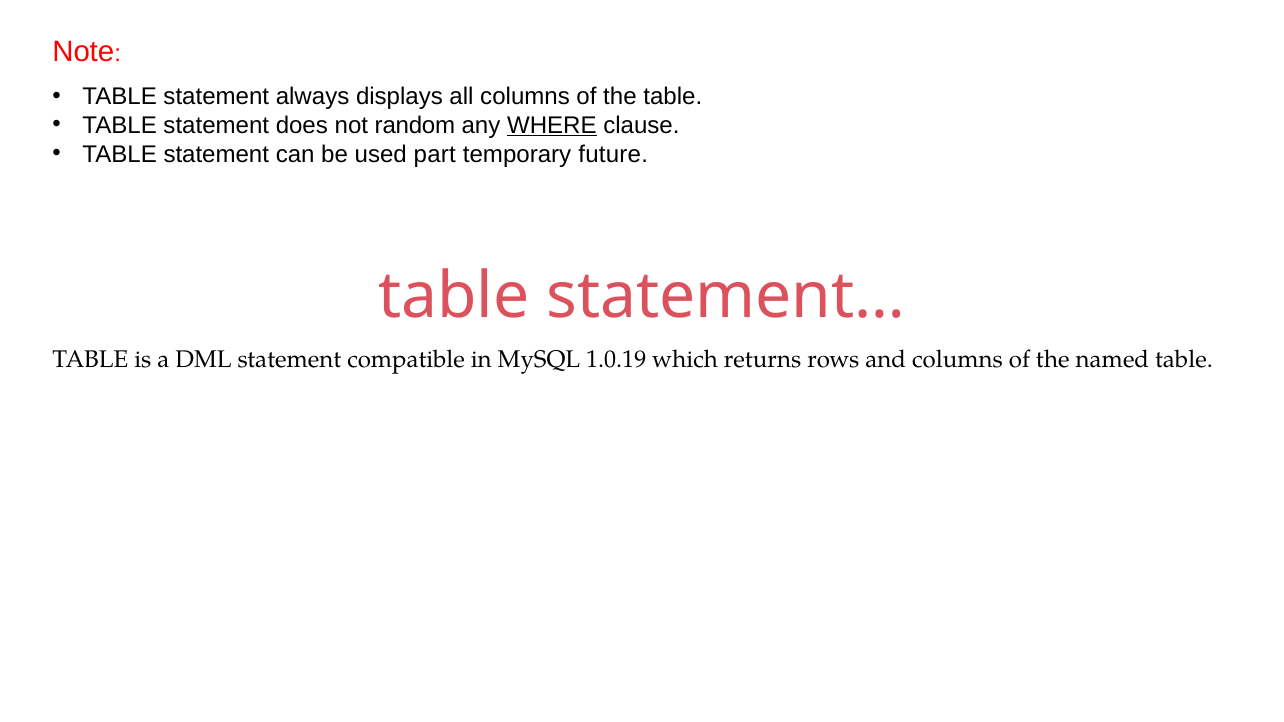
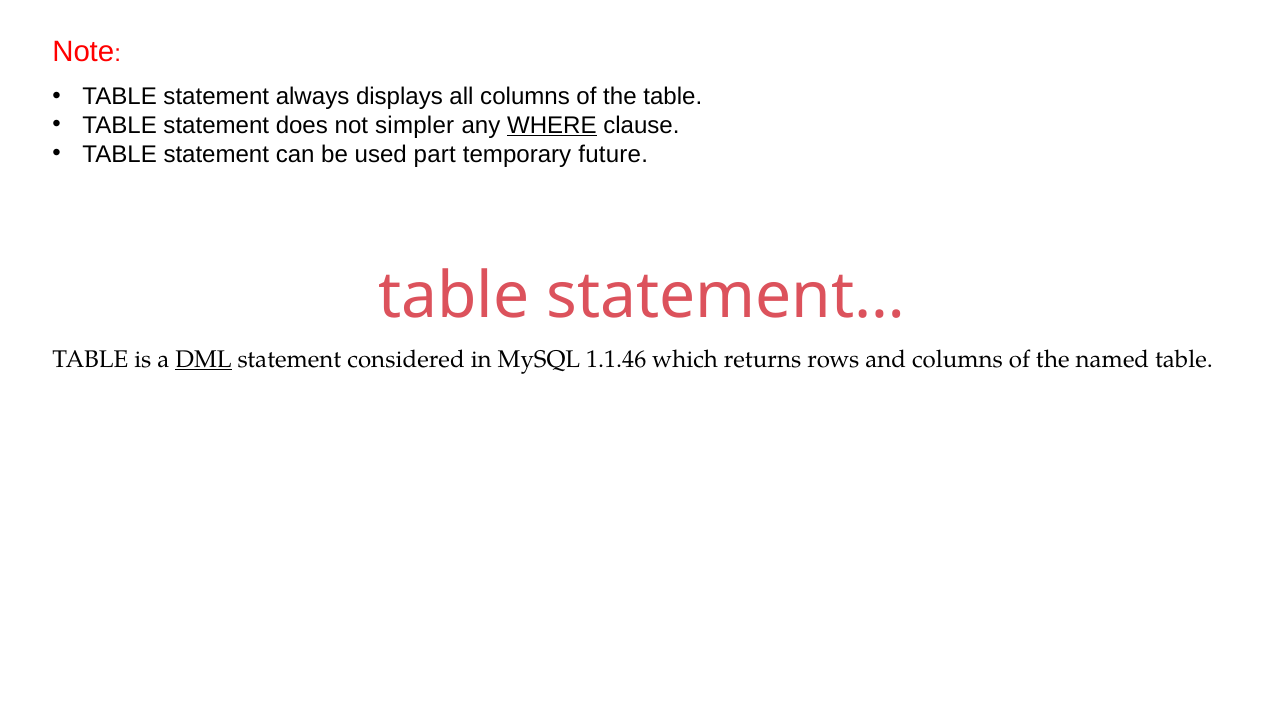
random: random -> simpler (415, 125)
DML underline: none -> present (203, 359)
compatible: compatible -> considered (406, 359)
1.0.19: 1.0.19 -> 1.1.46 (616, 359)
